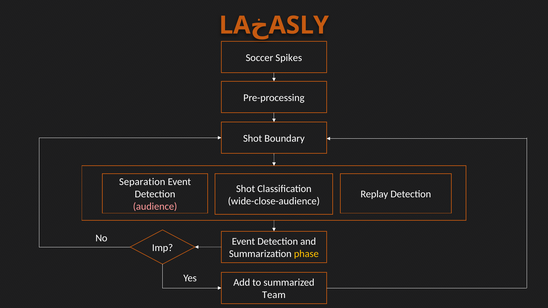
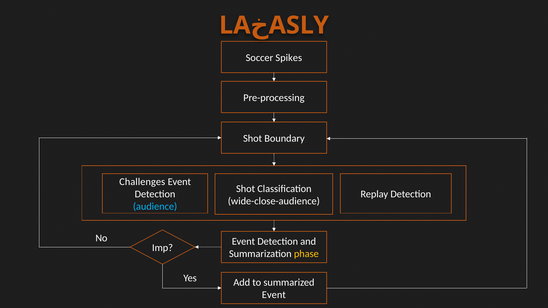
Separation: Separation -> Challenges (142, 182)
audience colour: pink -> light blue (155, 207)
Team: Team -> Event (274, 295)
